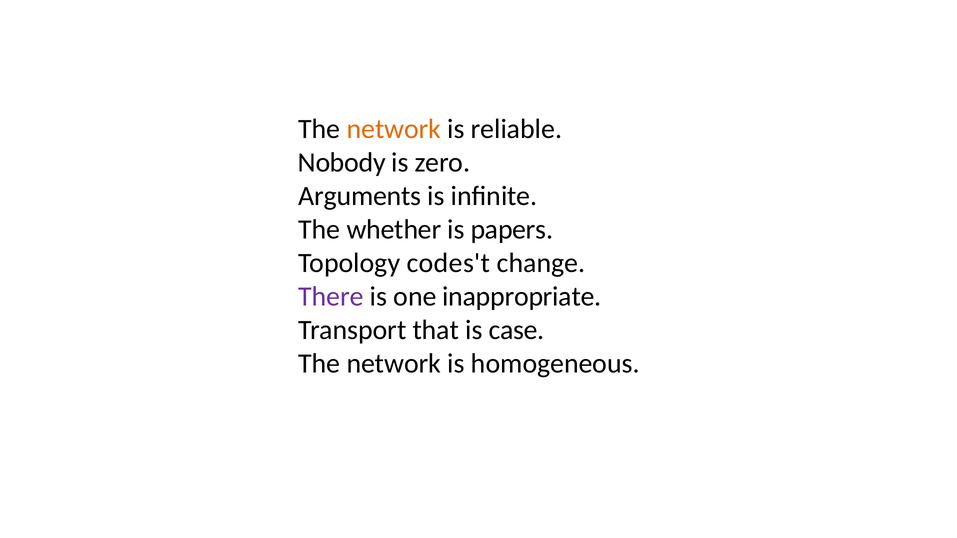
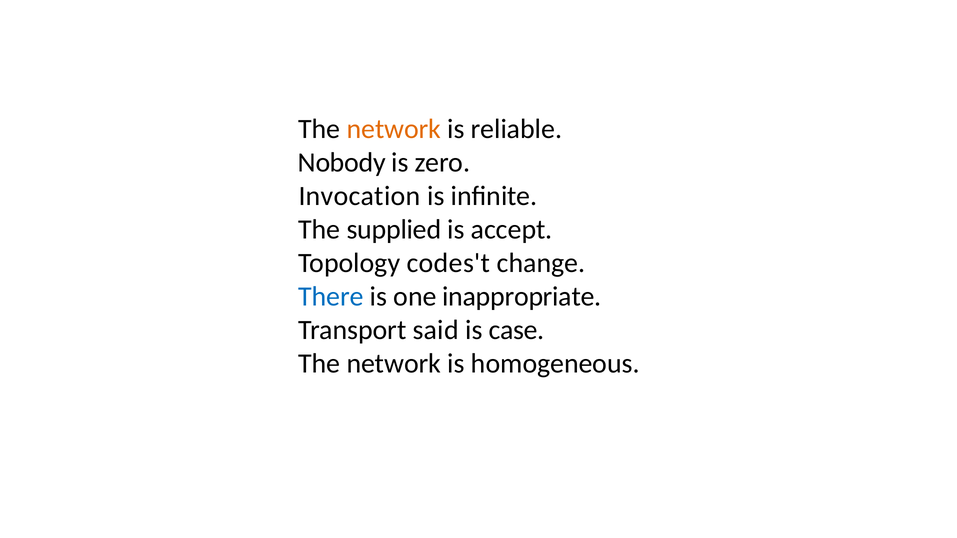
Arguments: Arguments -> Invocation (359, 196)
whether: whether -> supplied (394, 230)
papers: papers -> accept (512, 230)
There colour: purple -> blue (331, 297)
that: that -> said (436, 330)
